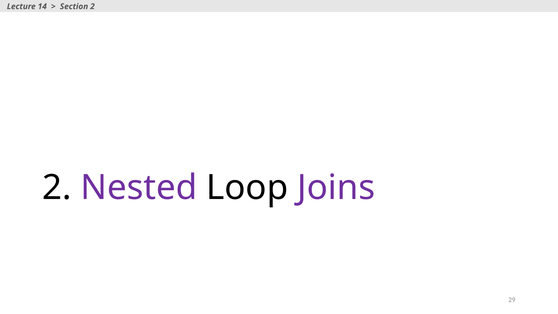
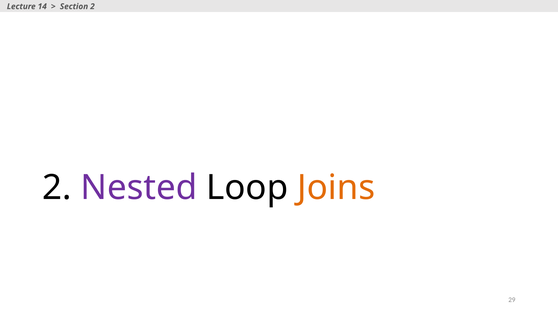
Joins colour: purple -> orange (336, 188)
